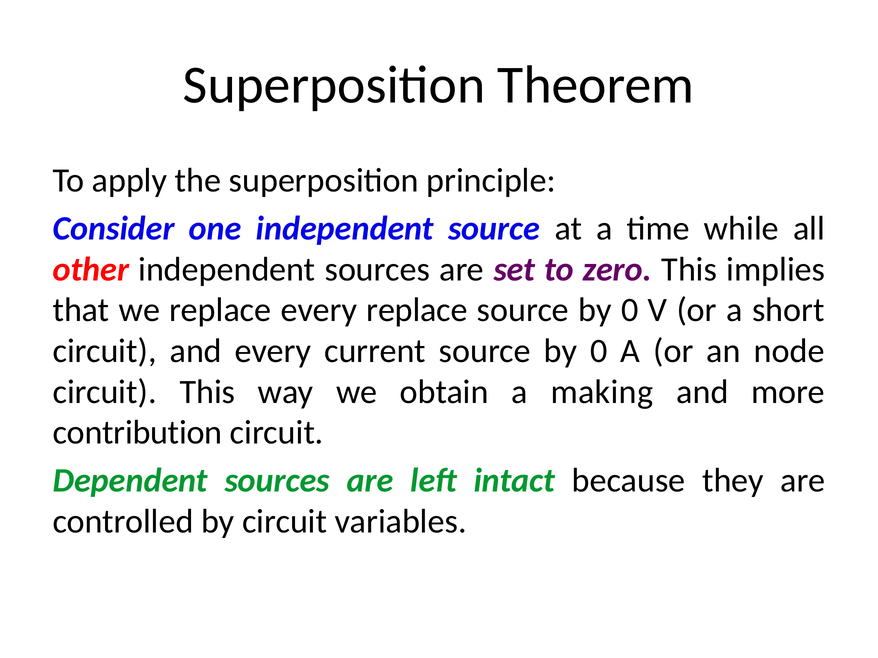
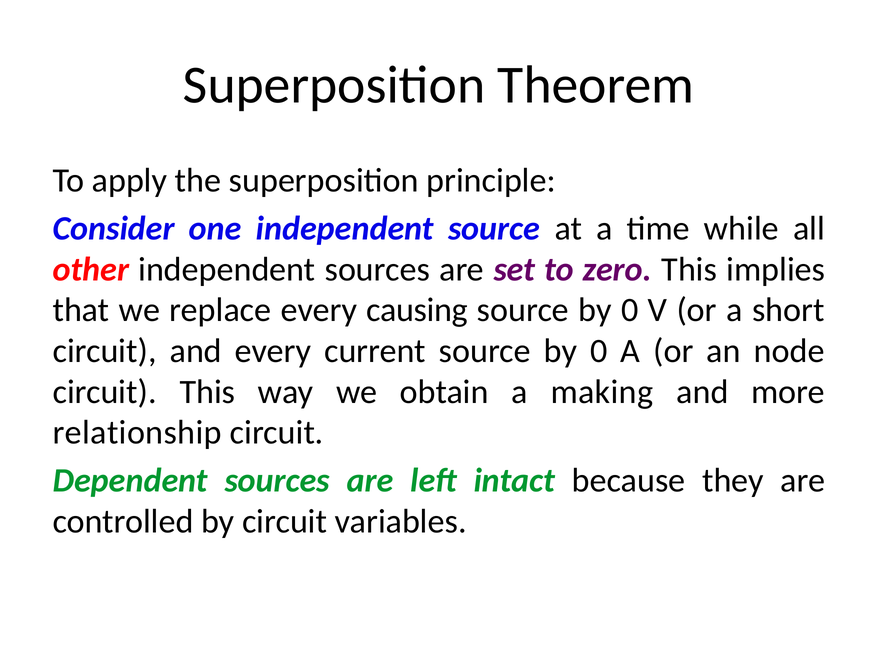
every replace: replace -> causing (417, 310)
contribution: contribution -> relationship (137, 433)
